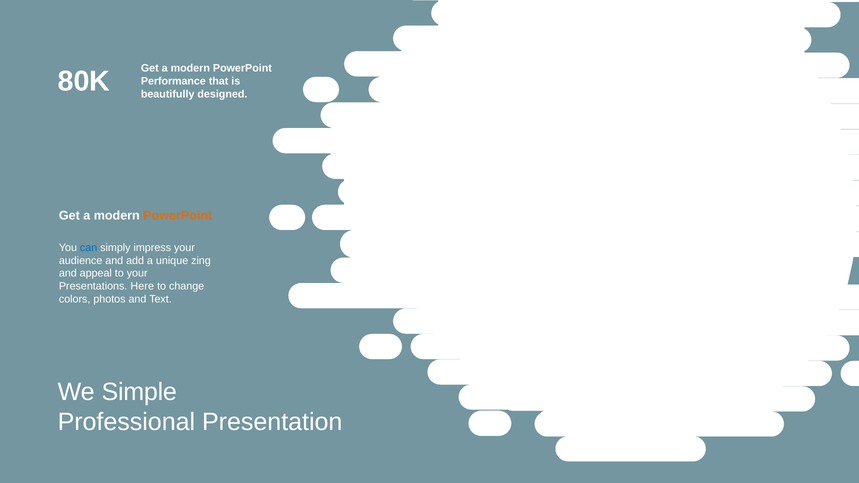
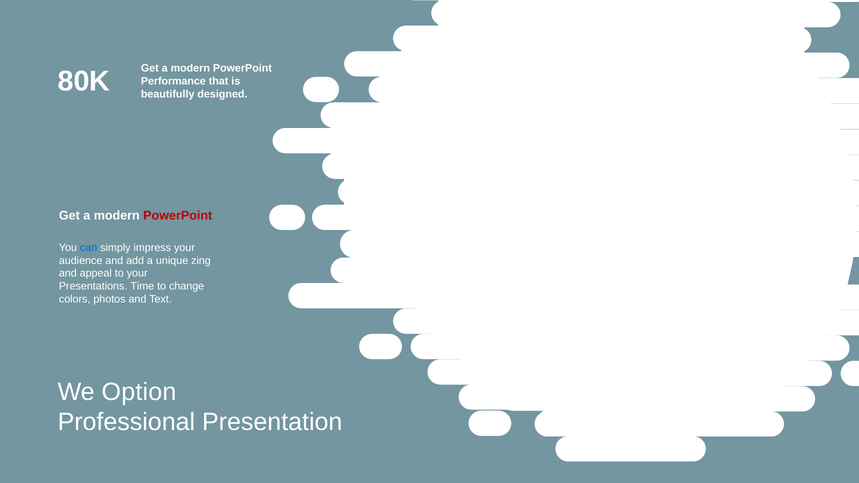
PowerPoint colour: orange -> red (178, 216)
Here: Here -> Time (142, 286)
Simple: Simple -> Option (139, 392)
